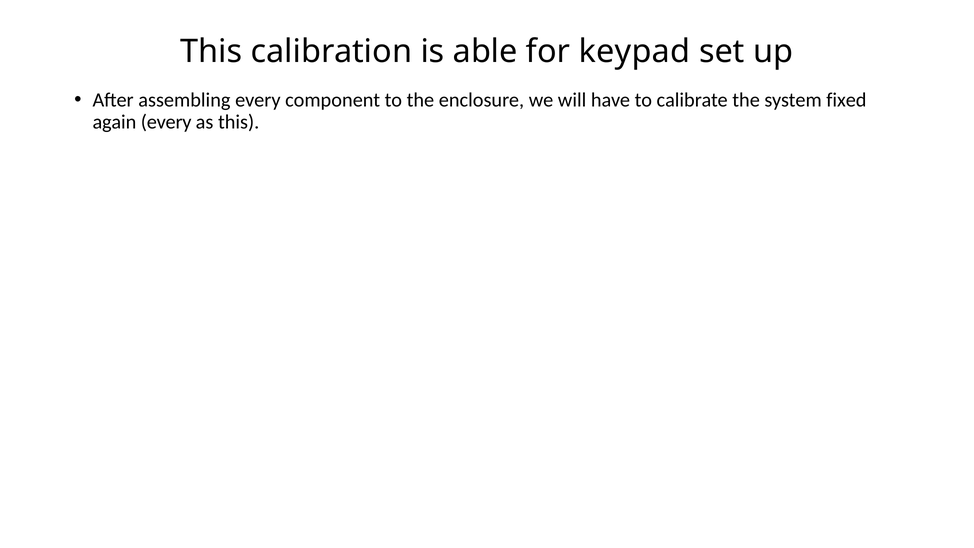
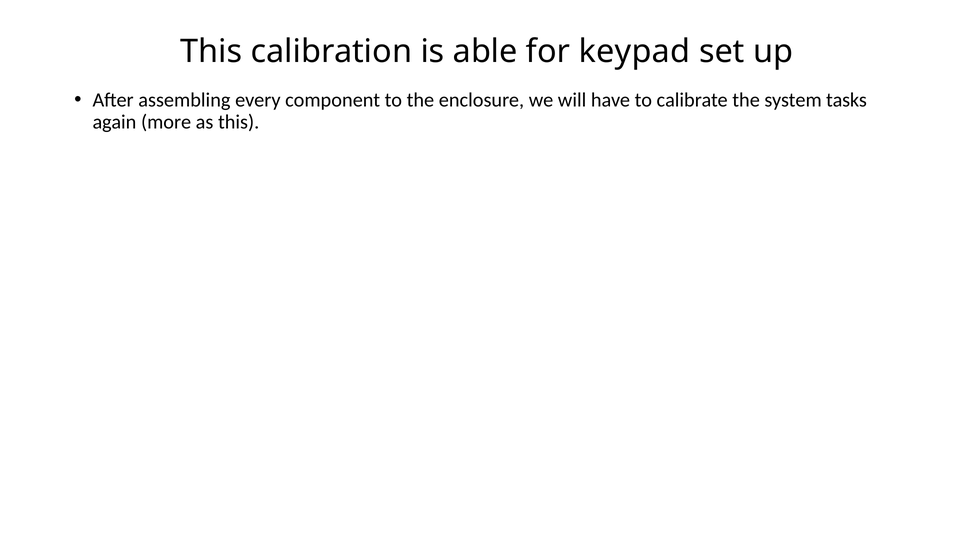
fixed: fixed -> tasks (846, 100)
again every: every -> more (166, 122)
